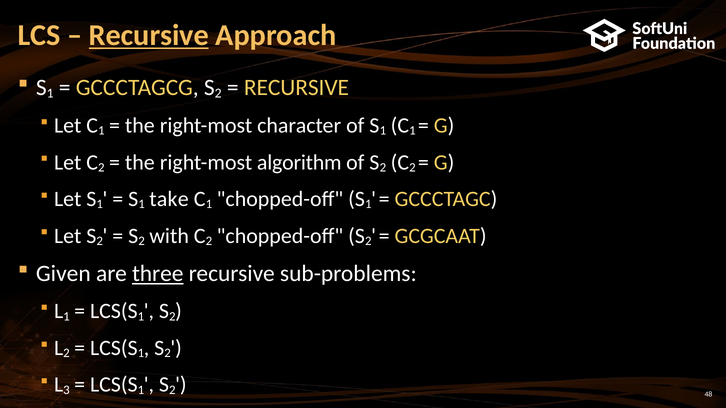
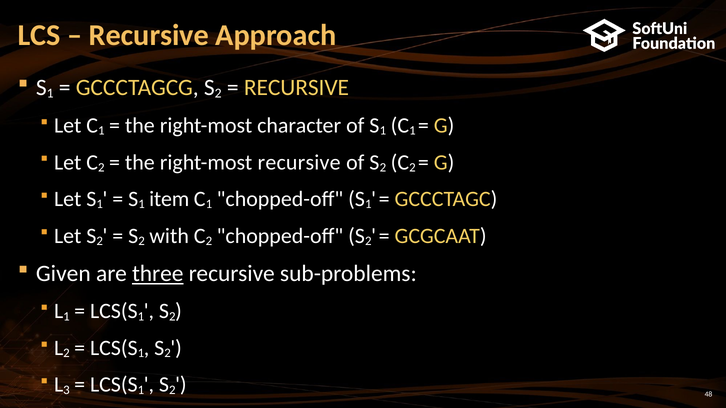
Recursive underline: present -> none (149, 35)
right-most algorithm: algorithm -> recursive (299, 162)
take: take -> item (169, 199)
